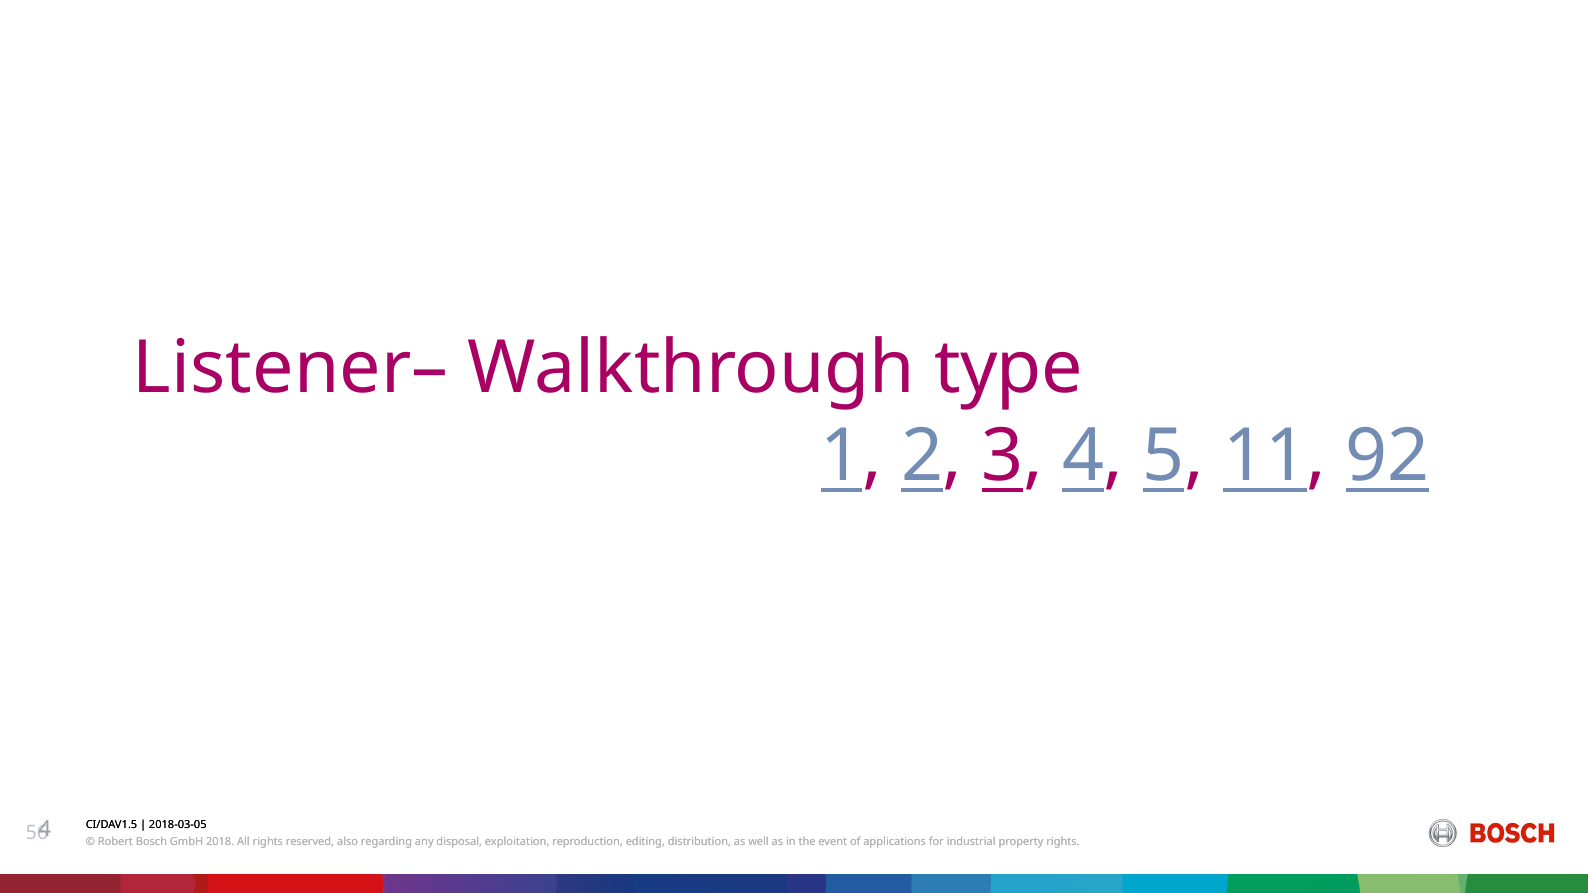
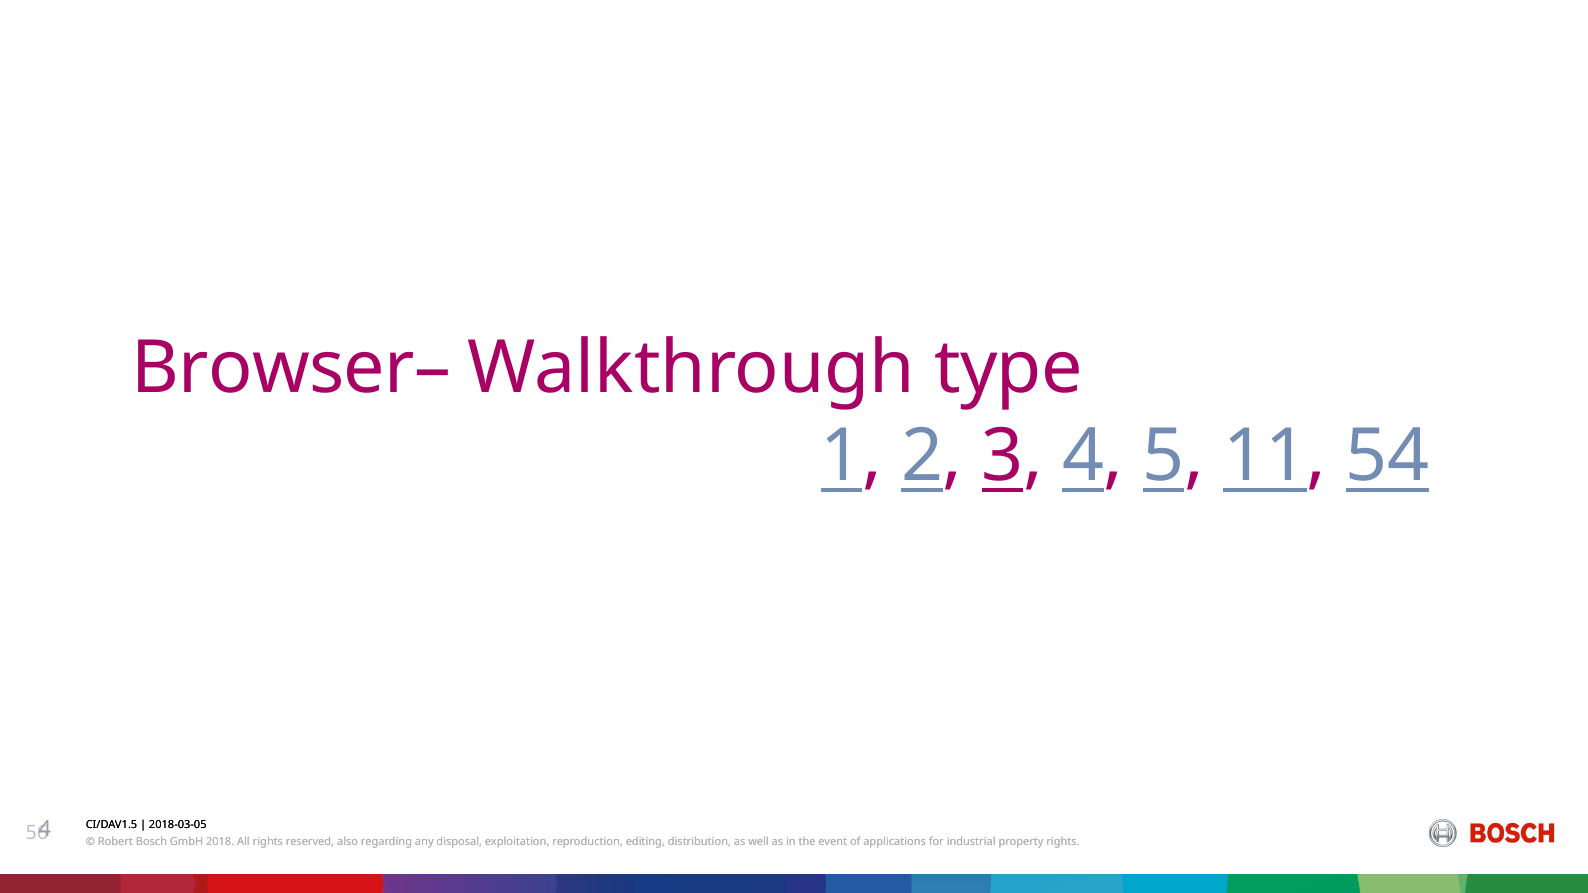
Listener–: Listener– -> Browser– (291, 369)
92: 92 -> 54 (1388, 457)
